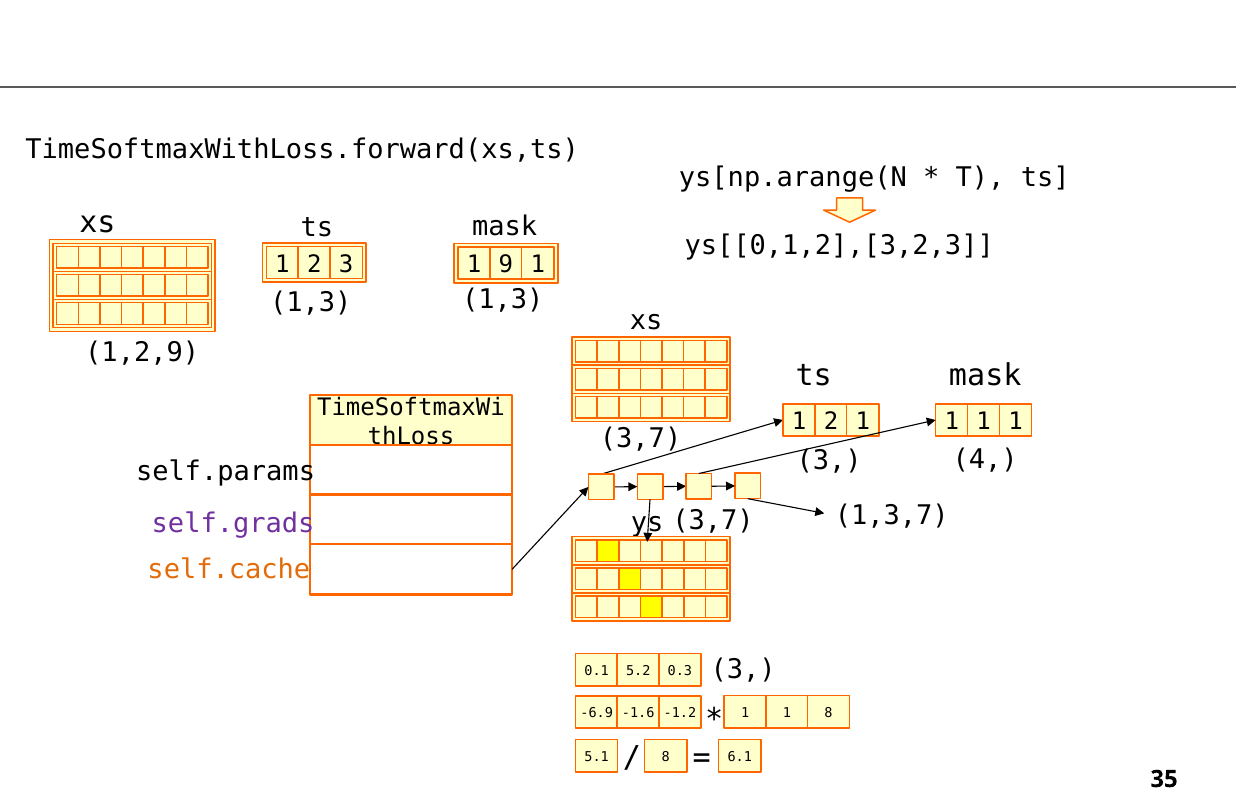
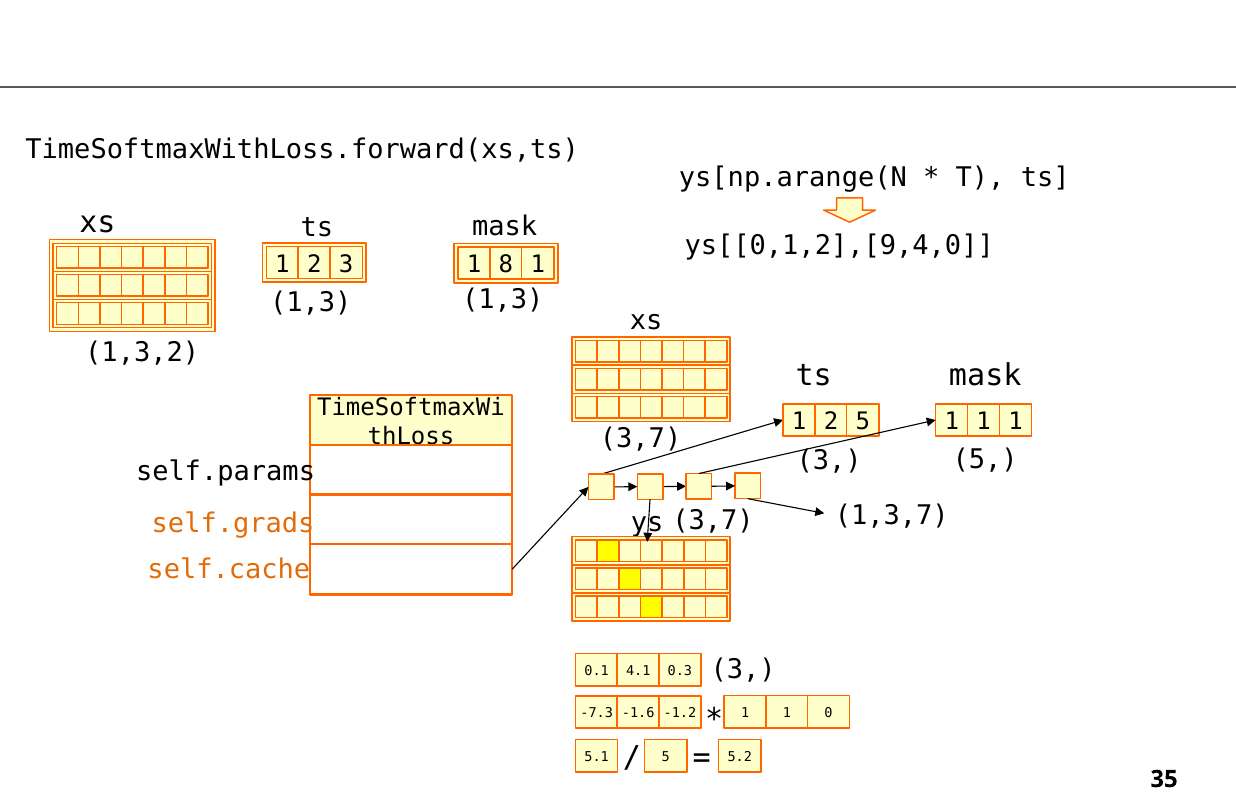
ys[[0,1,2],[3,2,3: ys[[0,1,2],[3,2,3 -> ys[[0,1,2],[9,4,0 (839, 246)
9: 9 -> 8 (506, 265)
1,2,9: 1,2,9 -> 1,3,2 (142, 352)
2 1: 1 -> 5 (863, 422)
4: 4 -> 5 (985, 459)
self.grads colour: purple -> orange (233, 524)
5.2: 5.2 -> 4.1 (638, 670)
-6.9: -6.9 -> -7.3 (597, 713)
1 8: 8 -> 0 (828, 712)
8: 8 -> 5 (666, 757)
6.1: 6.1 -> 5.2 (740, 757)
